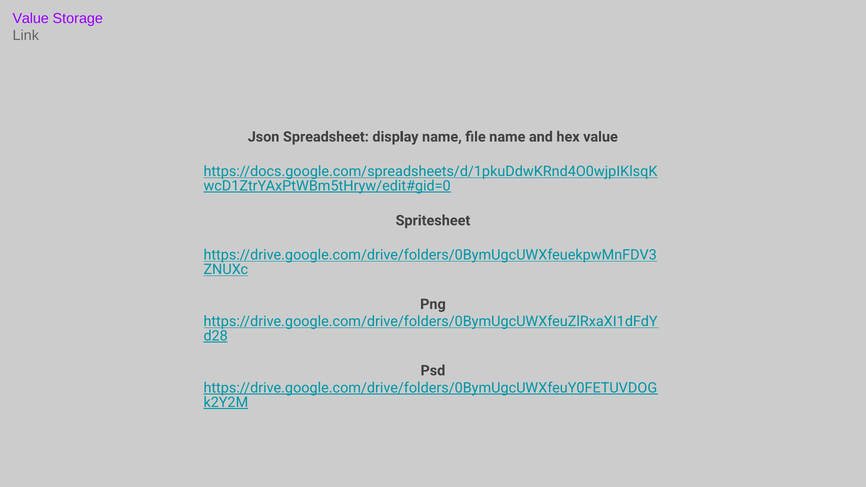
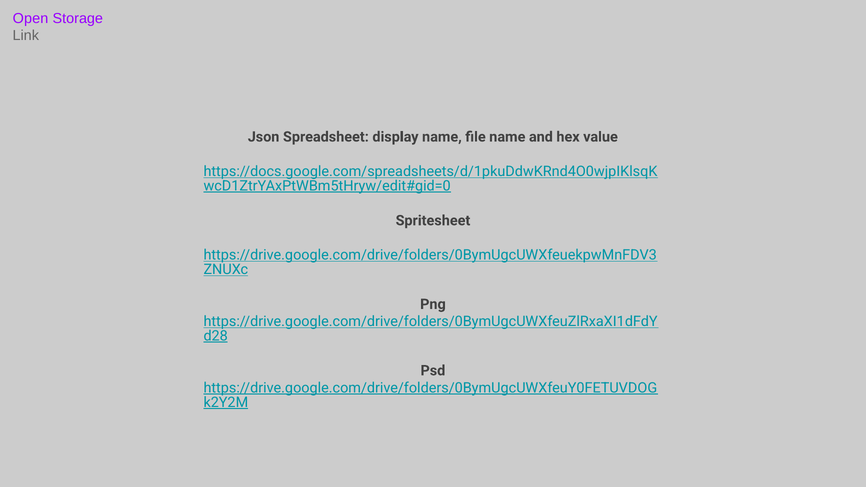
Value: Value -> Open (31, 18)
